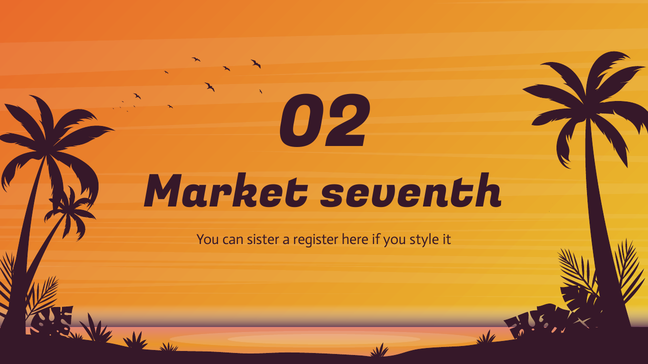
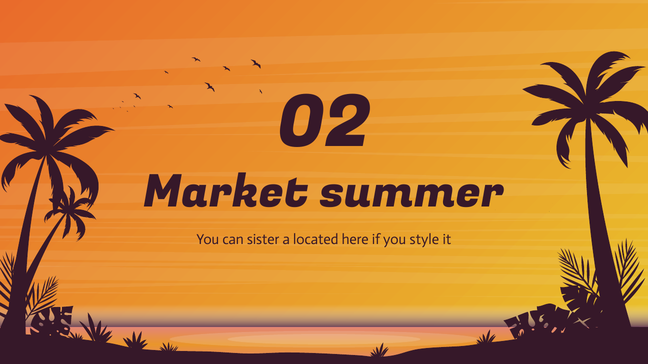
seventh: seventh -> summer (412, 192)
register: register -> located (316, 240)
